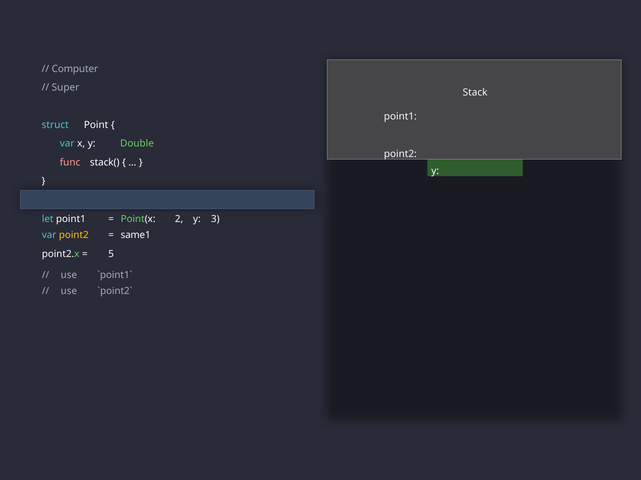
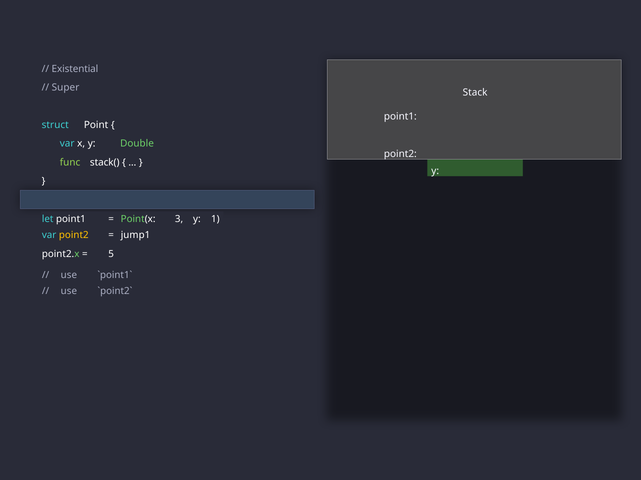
Computer: Computer -> Existential (75, 69)
func colour: pink -> light green (70, 163)
2: 2 -> 3 (179, 219)
3: 3 -> 1 (215, 219)
same1: same1 -> jump1 (136, 236)
